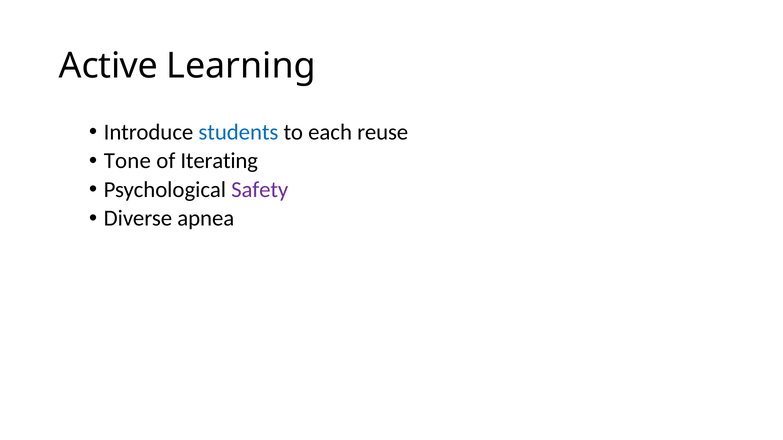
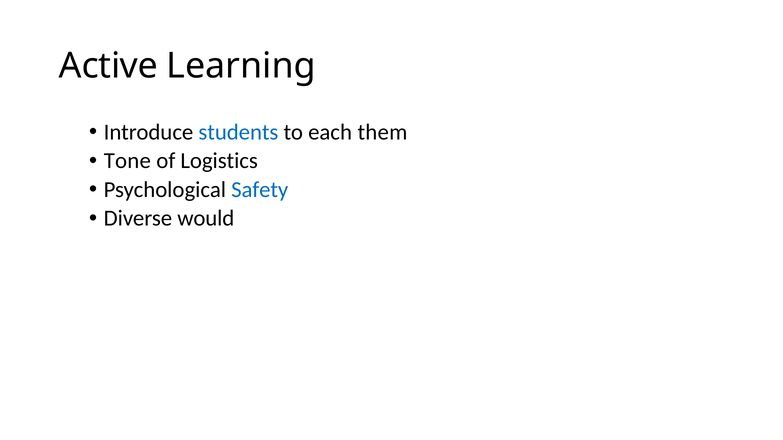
reuse: reuse -> them (382, 132)
Iterating: Iterating -> Logistics (219, 161)
Safety colour: purple -> blue (260, 190)
apnea: apnea -> would (206, 219)
